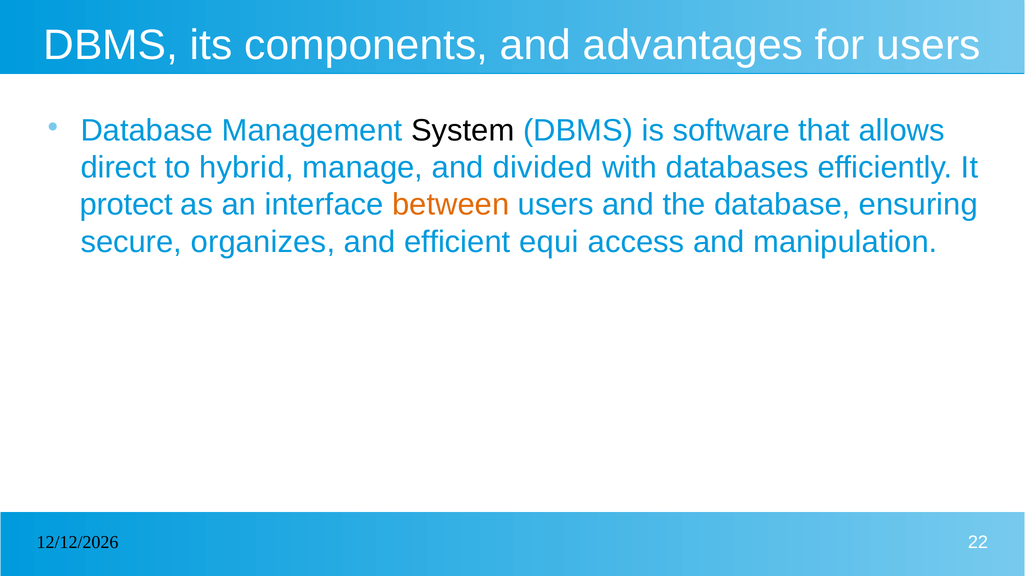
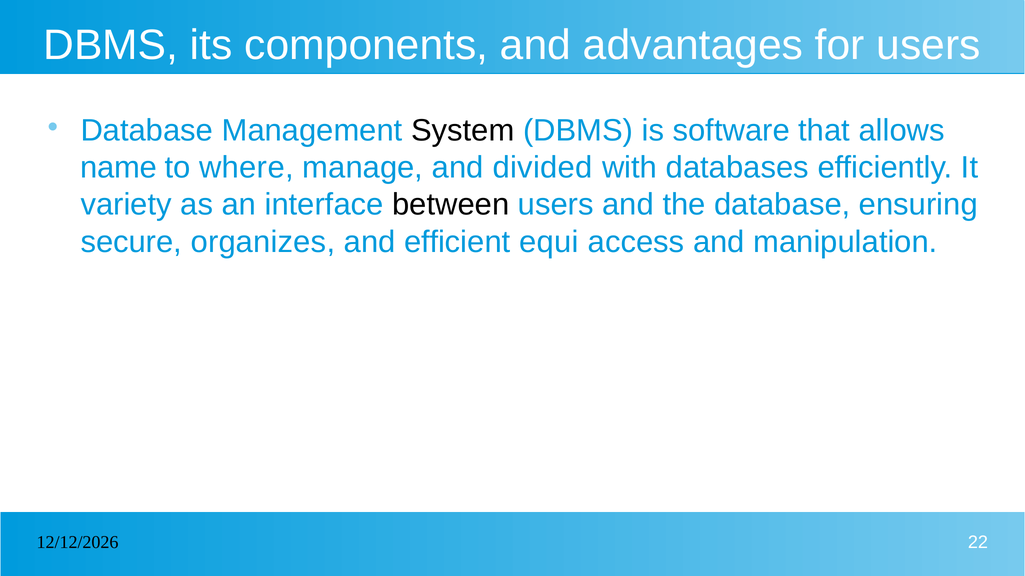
direct: direct -> name (119, 168)
hybrid: hybrid -> where (246, 168)
protect: protect -> variety (126, 205)
between colour: orange -> black (451, 205)
